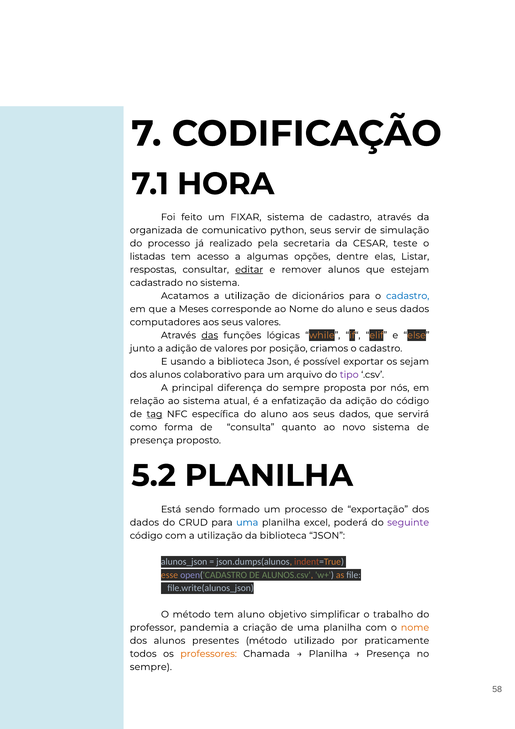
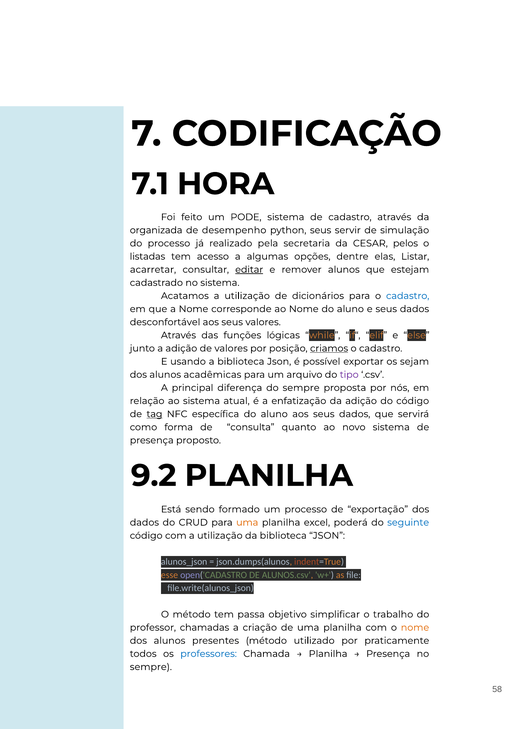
FIXAR: FIXAR -> PODE (246, 217)
comunicativo: comunicativo -> desempenho (234, 230)
teste: teste -> pelos (405, 243)
respostas: respostas -> acarretar (153, 269)
a Meses: Meses -> Nome (194, 309)
computadores: computadores -> desconfortável (165, 322)
das underline: present -> none (210, 335)
criamos underline: none -> present (329, 348)
colaborativo: colaborativo -> acadêmicas (212, 374)
5.2: 5.2 -> 9.2 (154, 475)
uma colour: blue -> orange (247, 522)
seguinte colour: purple -> blue (408, 522)
tem aluno: aluno -> passa (251, 614)
pandemia: pandemia -> chamadas (205, 627)
professores colour: orange -> blue (209, 653)
